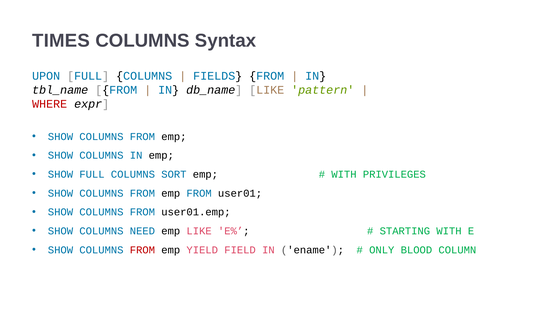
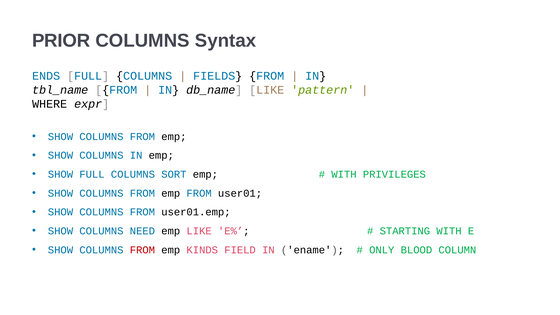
TIMES: TIMES -> PRIOR (61, 41)
UPON: UPON -> ENDS (46, 76)
WHERE colour: red -> black (50, 104)
YIELD: YIELD -> KINDS (202, 250)
